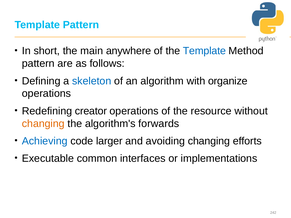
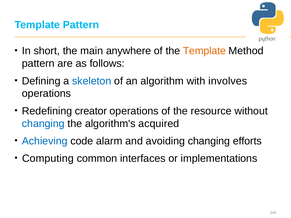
Template colour: blue -> orange (204, 51)
organize: organize -> involves (228, 81)
changing colour: orange -> blue (43, 124)
forwards: forwards -> acquired (159, 124)
larger: larger -> alarm (109, 141)
Executable: Executable -> Computing (48, 159)
